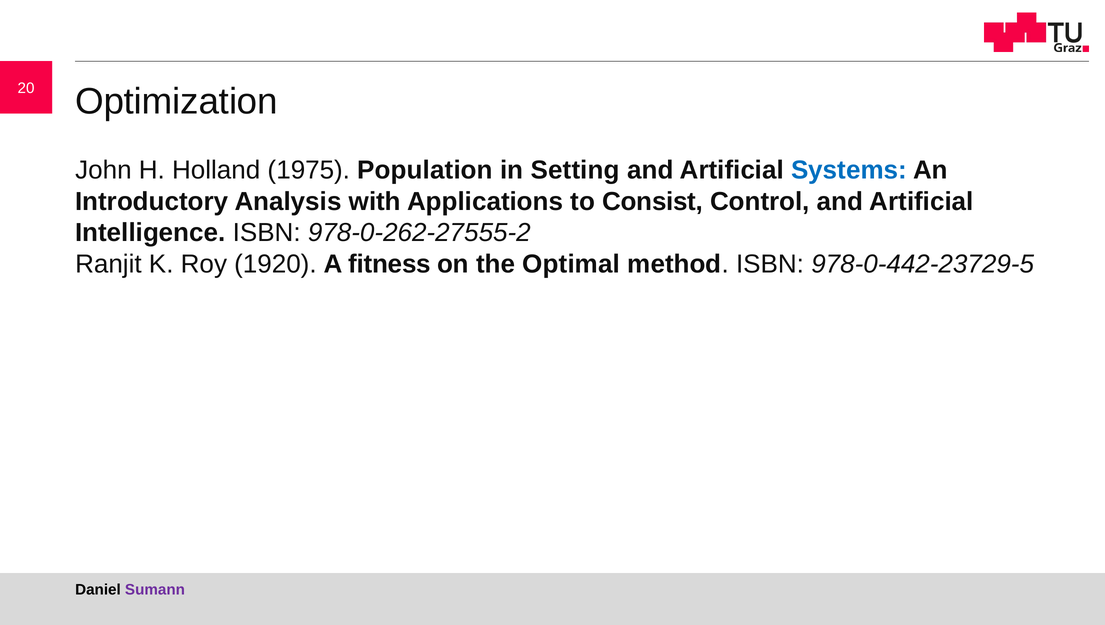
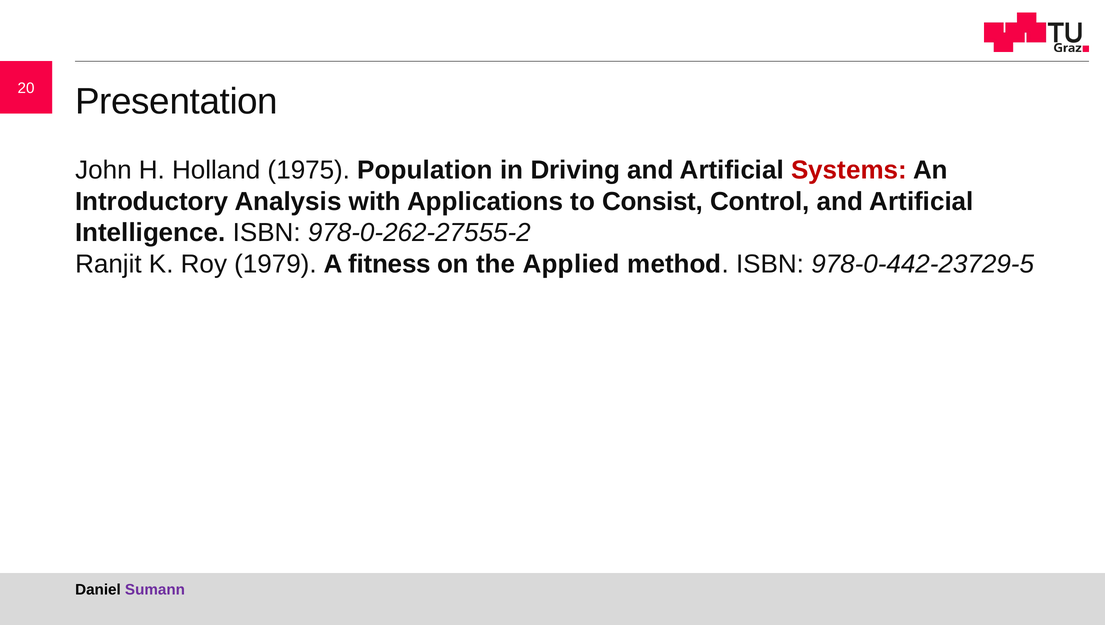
Optimization: Optimization -> Presentation (177, 102)
Setting: Setting -> Driving (575, 170)
Systems colour: blue -> red (849, 170)
1920: 1920 -> 1979 (275, 264)
Optimal: Optimal -> Applied (571, 264)
